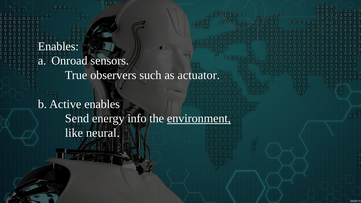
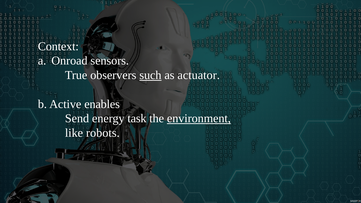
Enables: Enables -> Context (58, 46)
such underline: none -> present (150, 75)
info: info -> task (137, 119)
neural: neural -> robots (103, 133)
